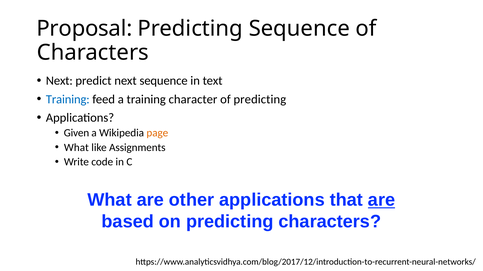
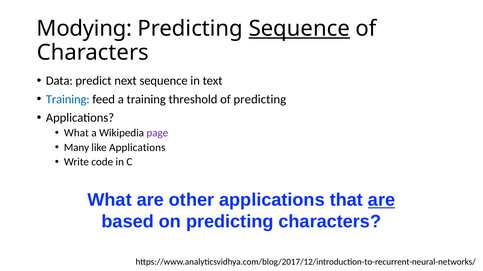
Proposal: Proposal -> Modying (84, 29)
Sequence underline: none -> present (299, 29)
Next: Next -> Data (59, 81)
character: character -> threshold (193, 99)
Given: Given -> What (76, 133)
page colour: orange -> purple (157, 133)
What: What -> Many (77, 148)
like Assignments: Assignments -> Applications (137, 148)
